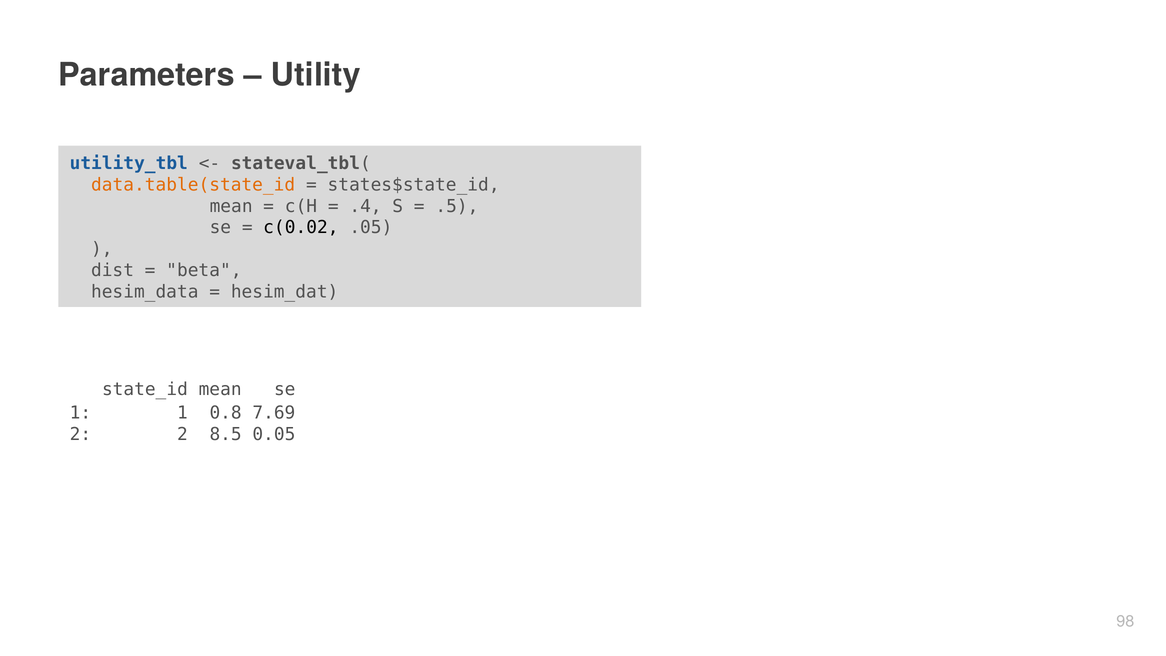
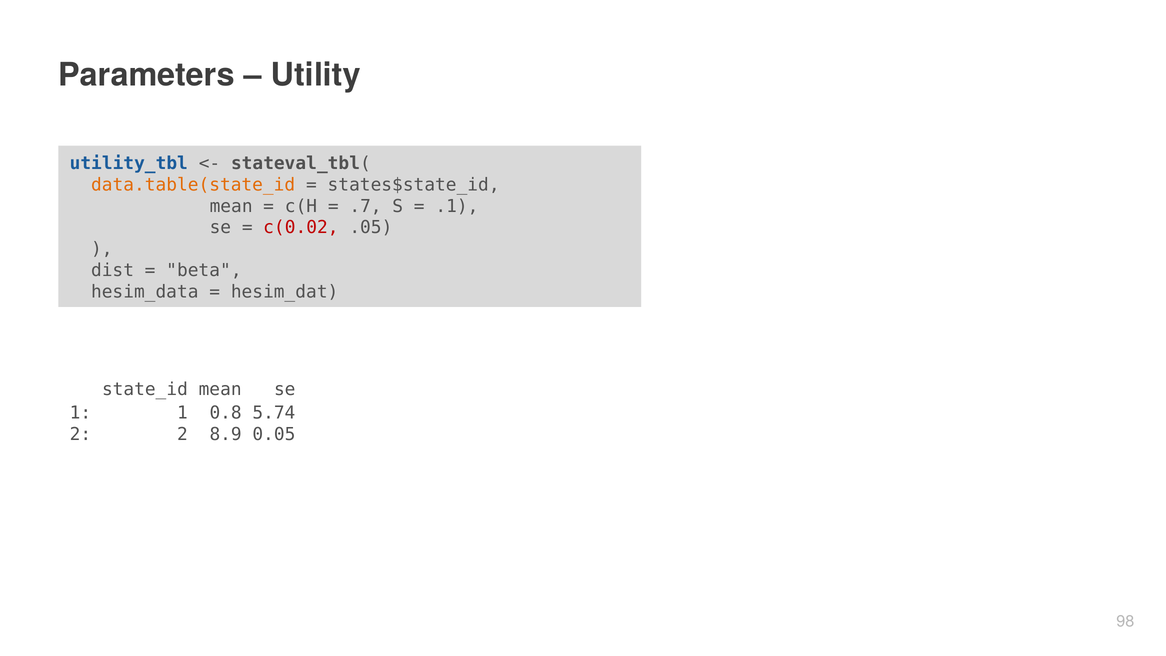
.4: .4 -> .7 (365, 206)
.5: .5 -> .1 (457, 206)
c(0.02 colour: black -> red (301, 228)
7.69: 7.69 -> 5.74 (274, 413)
8.5: 8.5 -> 8.9 (226, 434)
